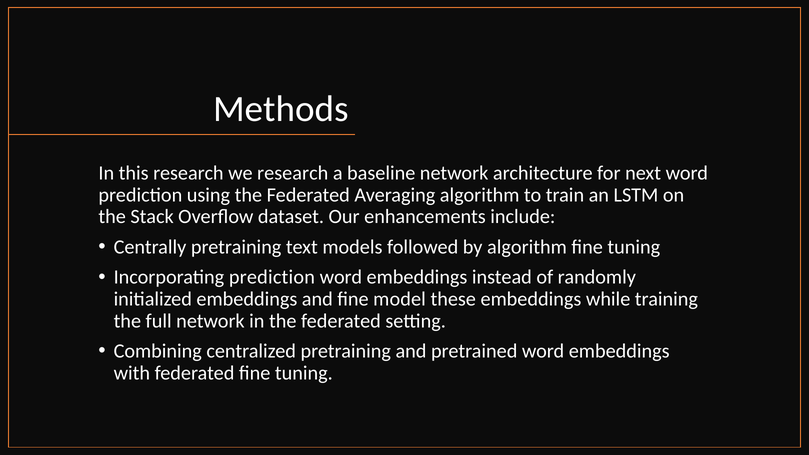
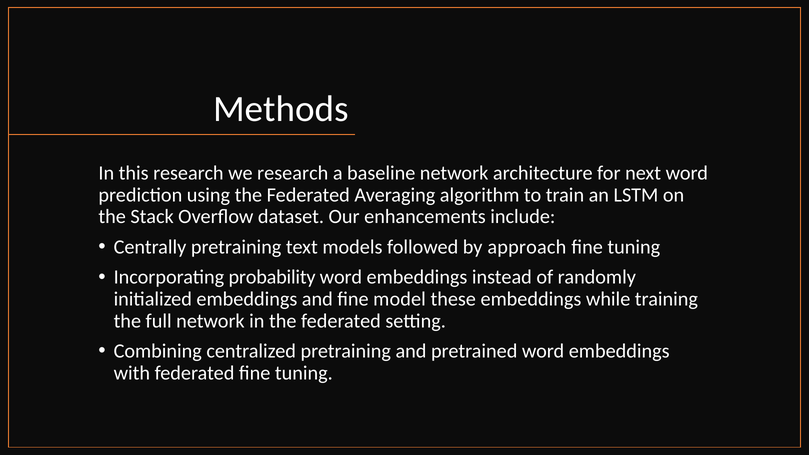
by algorithm: algorithm -> approach (527, 247)
Incorporating prediction: prediction -> probability (272, 277)
